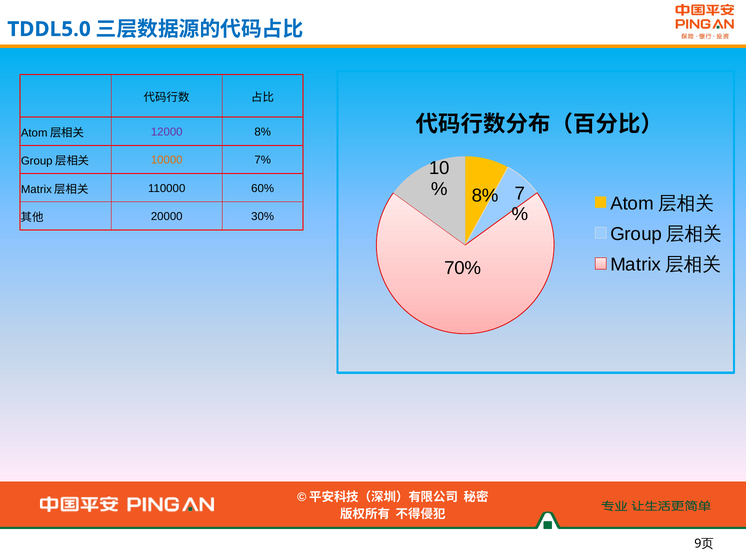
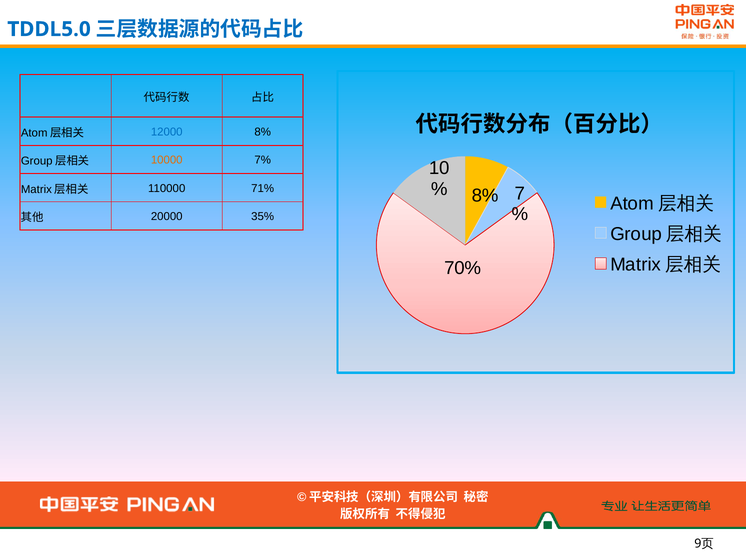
12000 colour: purple -> blue (167, 132)
60%: 60% -> 71% (263, 188)
30%: 30% -> 35% (263, 217)
